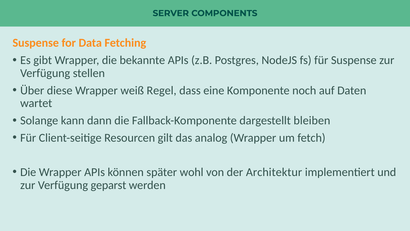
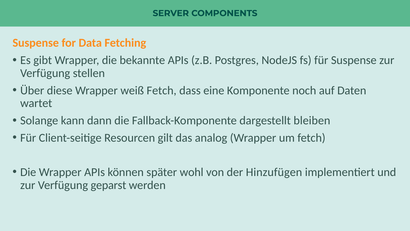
weiß Regel: Regel -> Fetch (162, 90)
Architektur: Architektur -> Hinzufügen (274, 172)
